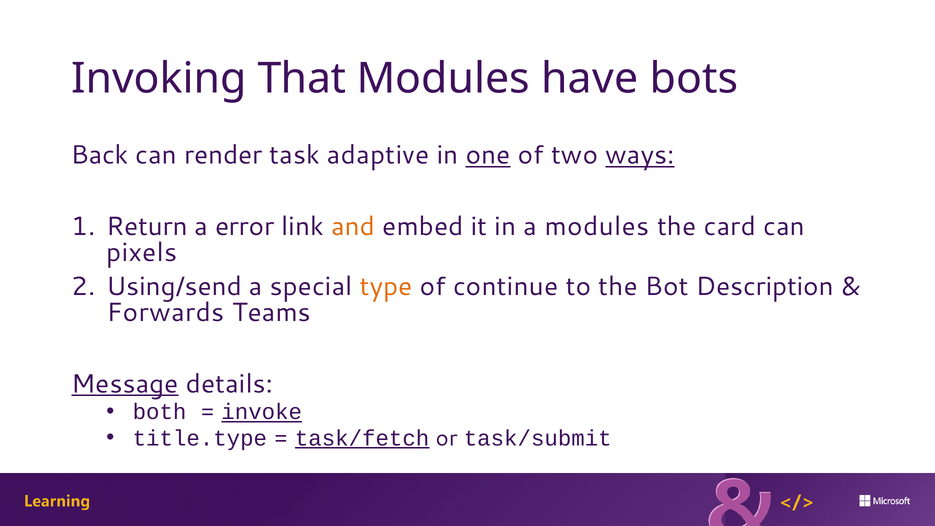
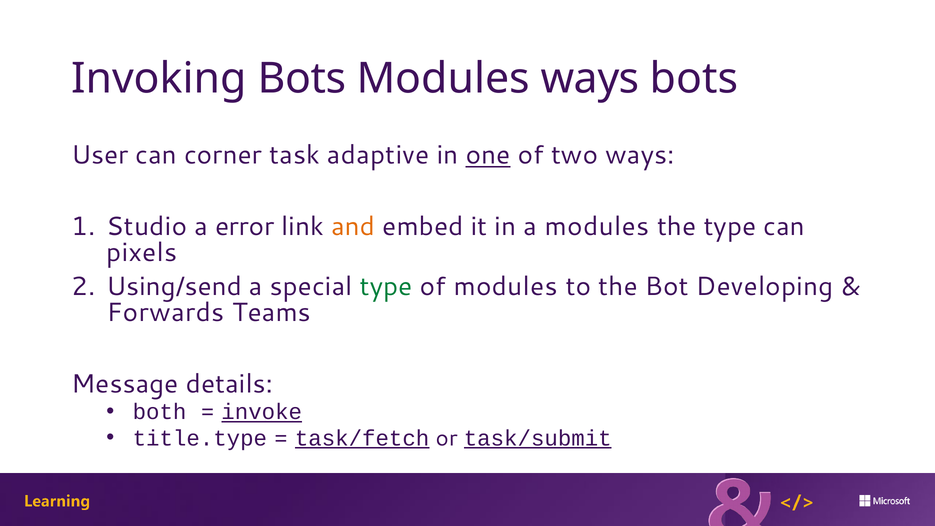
Invoking That: That -> Bots (302, 79)
Modules have: have -> ways (590, 79)
Back: Back -> User (100, 155)
render: render -> corner (223, 155)
ways underline: present -> none (640, 155)
Return: Return -> Studio (147, 227)
the card: card -> type (730, 227)
type colour: orange -> green (386, 287)
of continue: continue -> modules (506, 287)
Description: Description -> Developing (765, 287)
Message underline: present -> none (125, 384)
task/submit underline: none -> present (538, 438)
